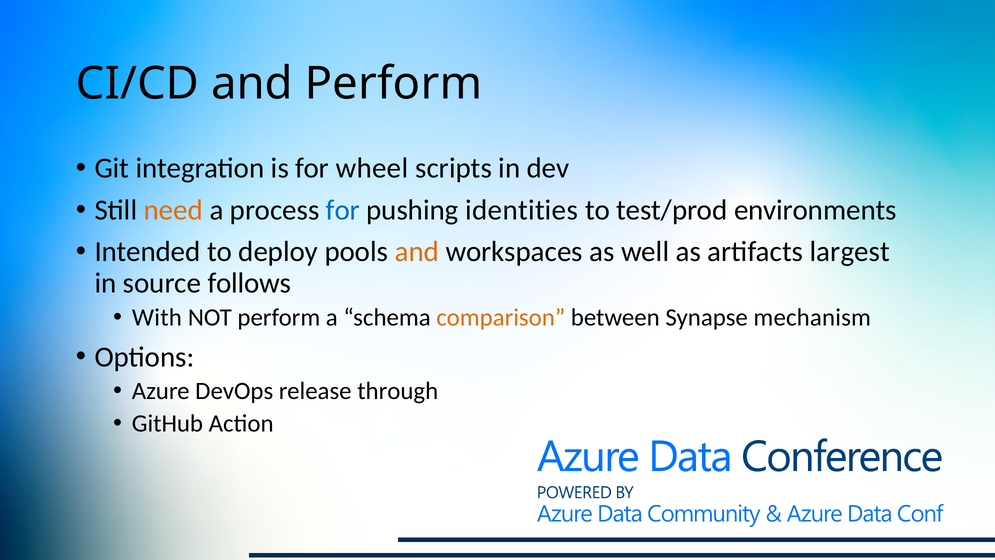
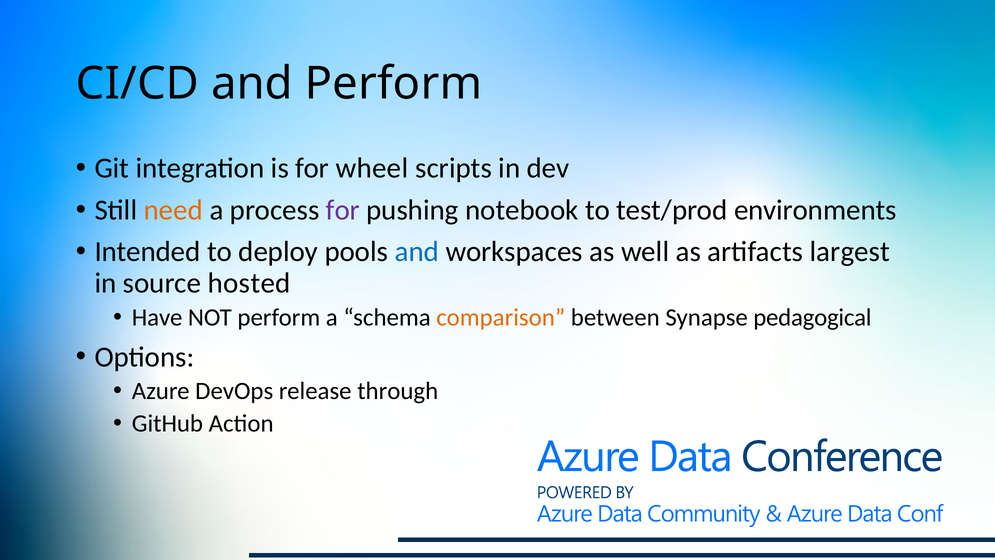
for colour: blue -> purple (343, 210)
identities: identities -> notebook (522, 210)
and colour: orange -> blue (417, 252)
follows: follows -> hosted (249, 283)
With: With -> Have (157, 317)
mechanism: mechanism -> pedagogical (812, 317)
